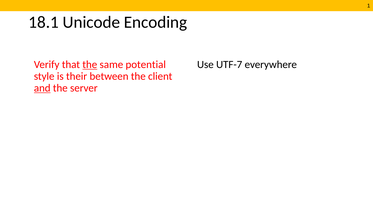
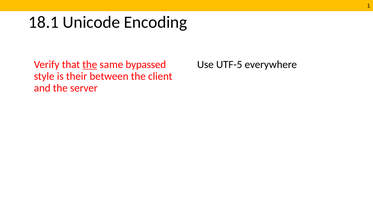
potential: potential -> bypassed (146, 64)
UTF-7: UTF-7 -> UTF-5 (229, 64)
and underline: present -> none (42, 88)
